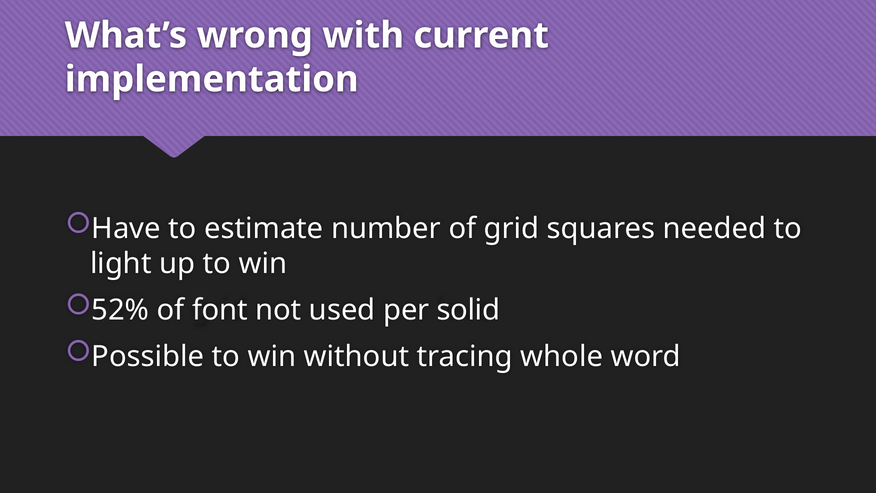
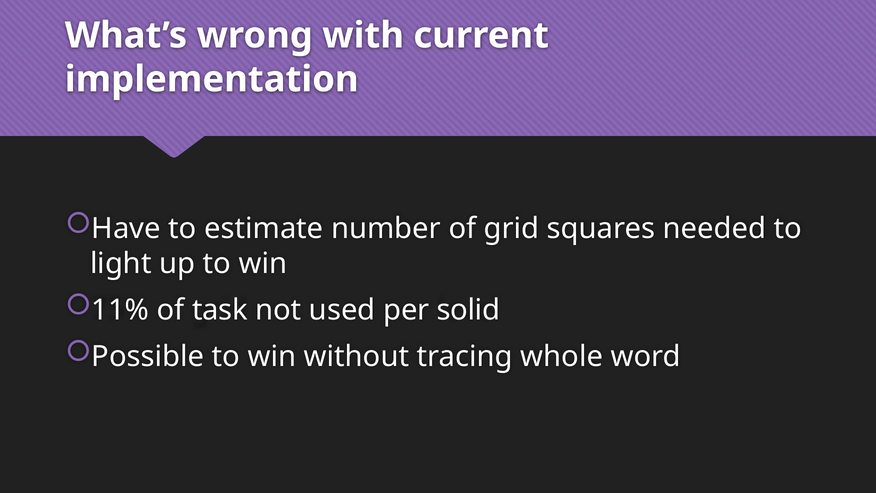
52%: 52% -> 11% (120, 310)
font: font -> task (220, 310)
